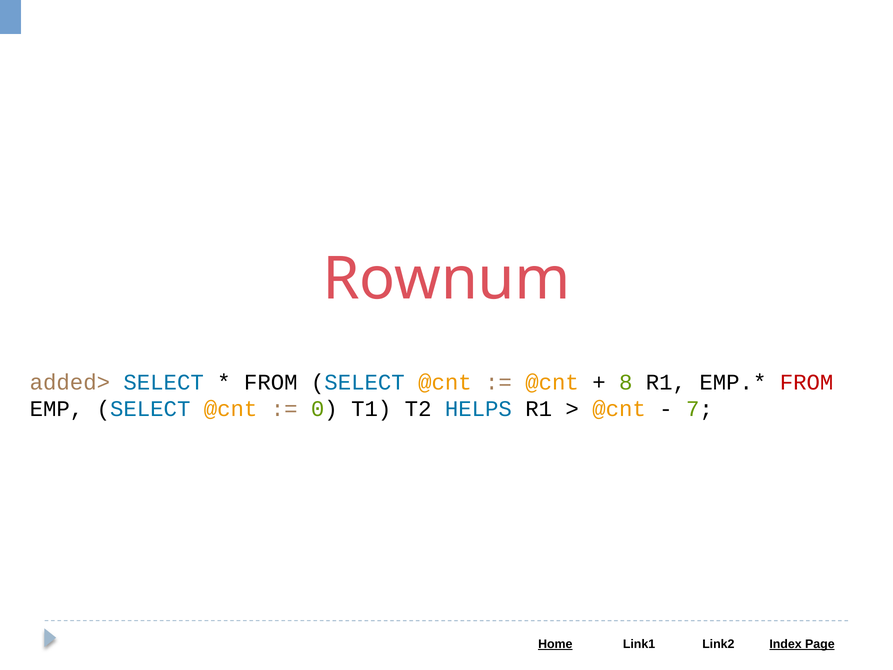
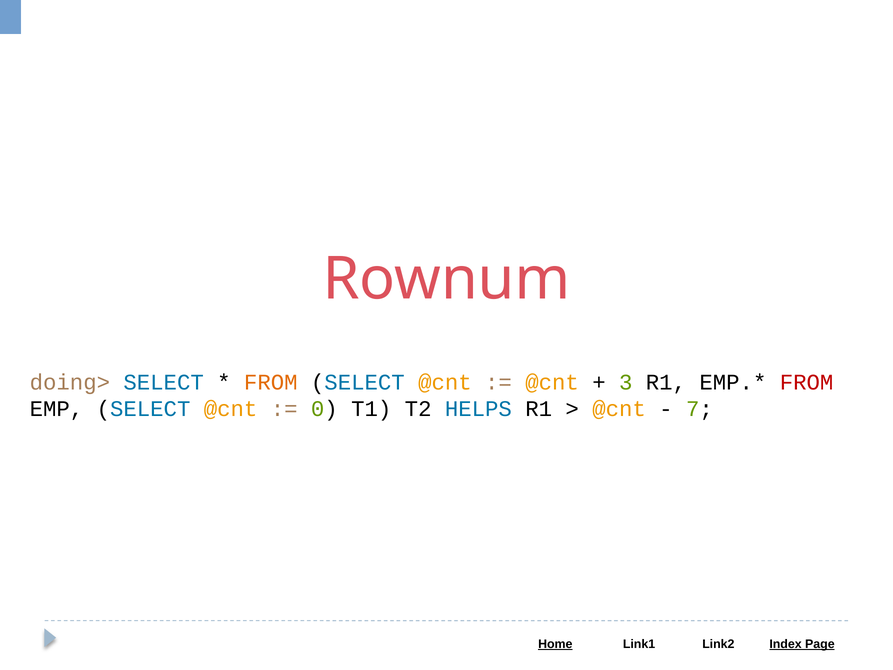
added>: added> -> doing> (70, 382)
FROM colour: black -> orange (271, 382)
8: 8 -> 3 (626, 382)
